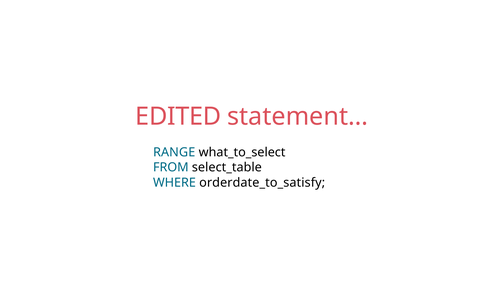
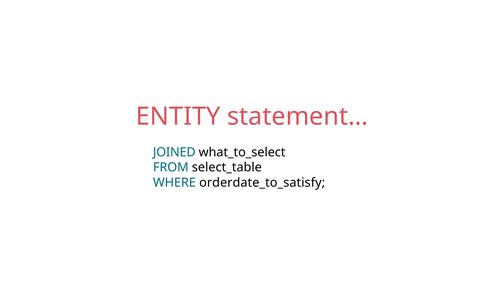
EDITED: EDITED -> ENTITY (178, 116)
RANGE: RANGE -> JOINED (174, 152)
